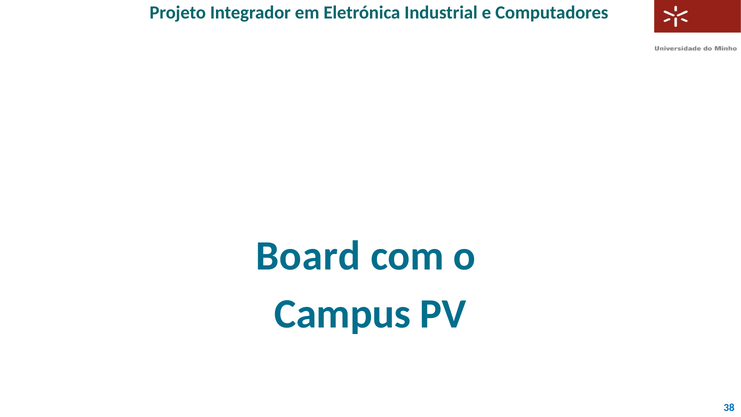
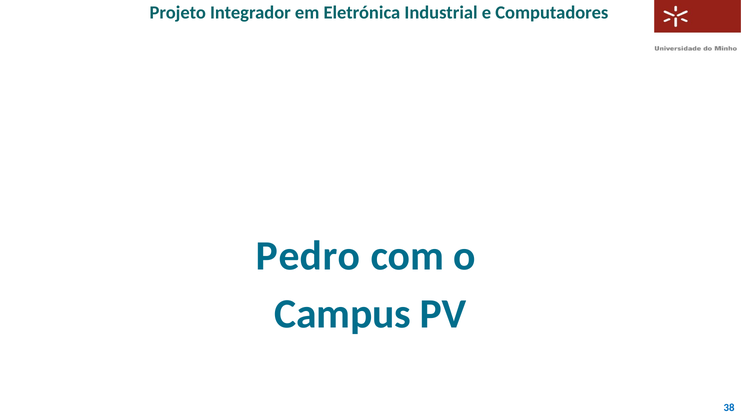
Board: Board -> Pedro (308, 256)
